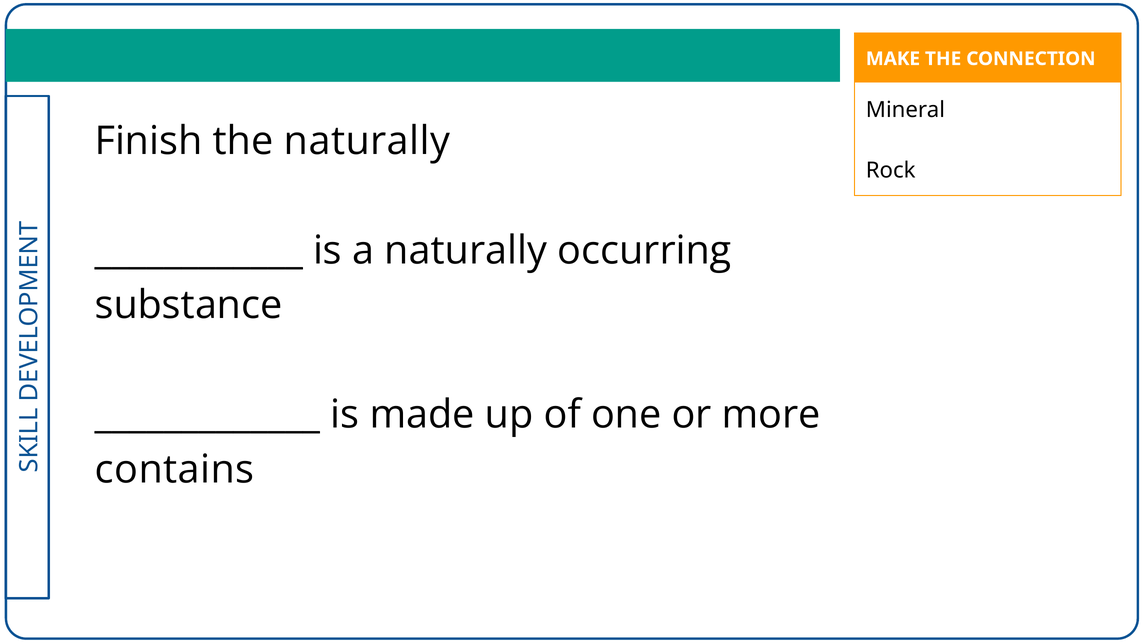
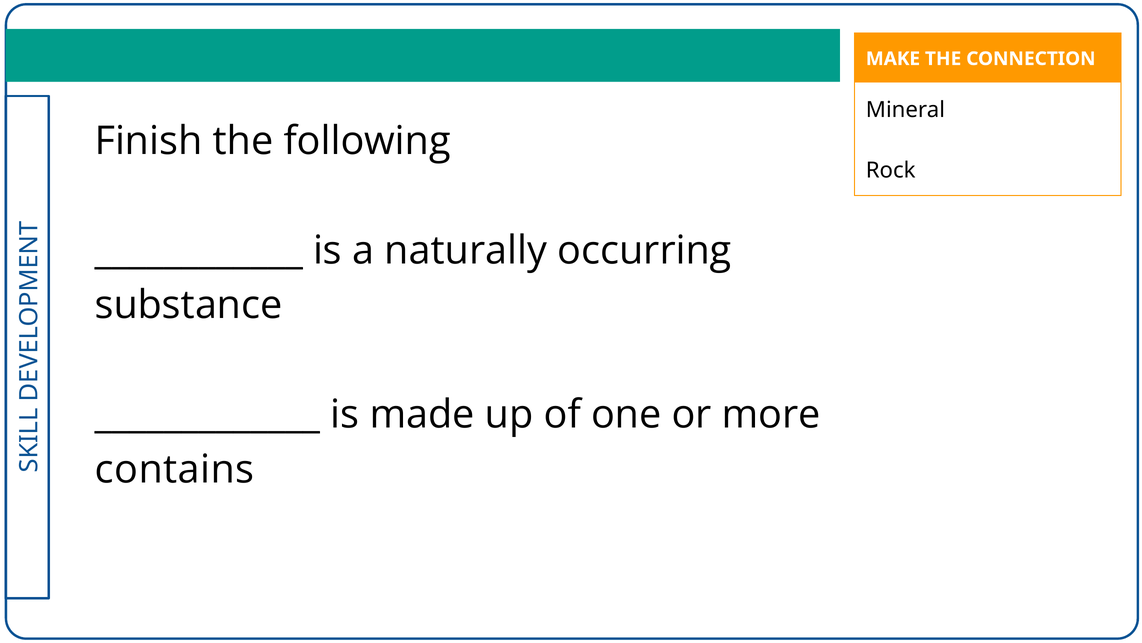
the naturally: naturally -> following (367, 141)
